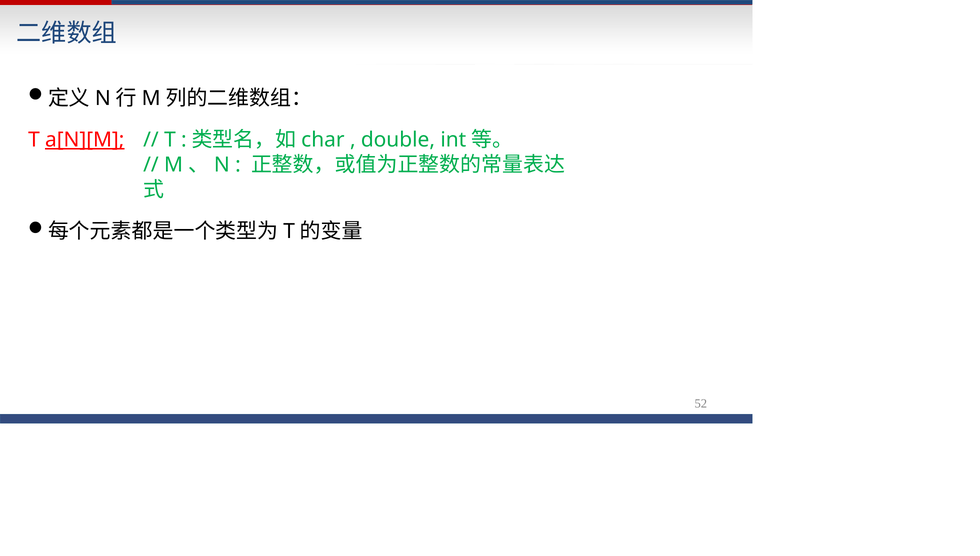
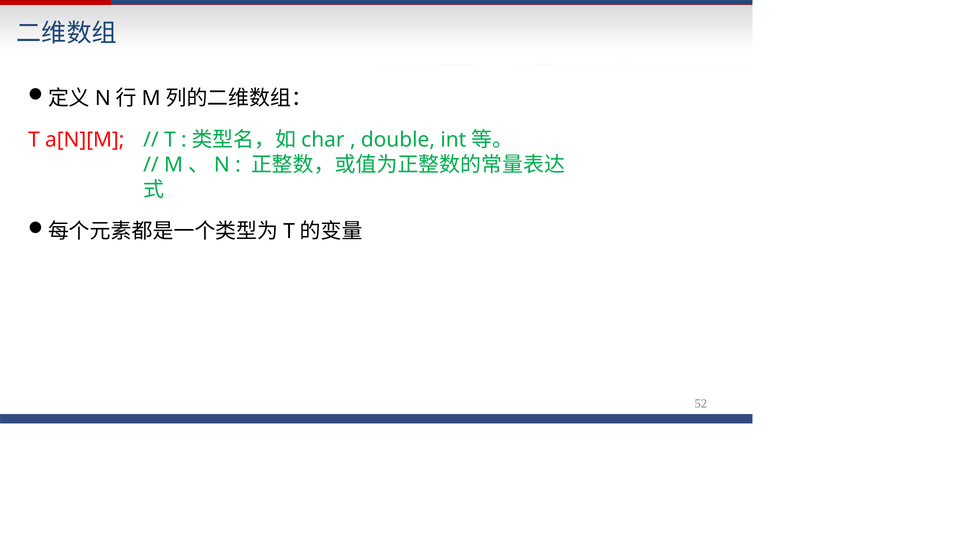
a[N][M underline: present -> none (85, 140)
